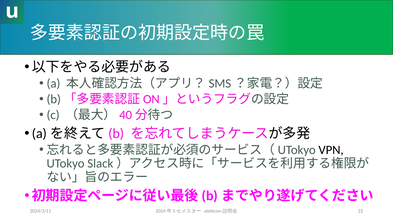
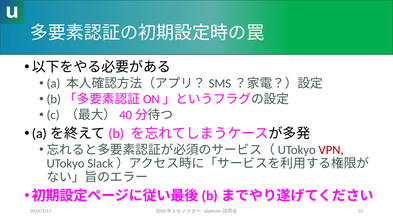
VPN colour: black -> red (331, 150)
